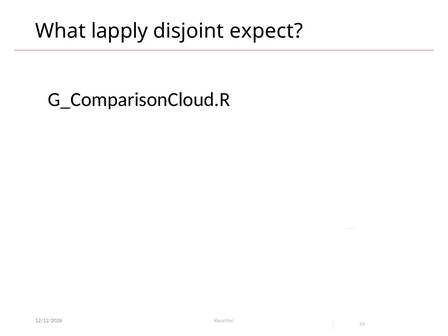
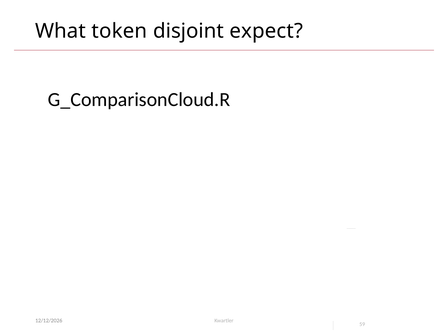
lapply: lapply -> token (119, 31)
